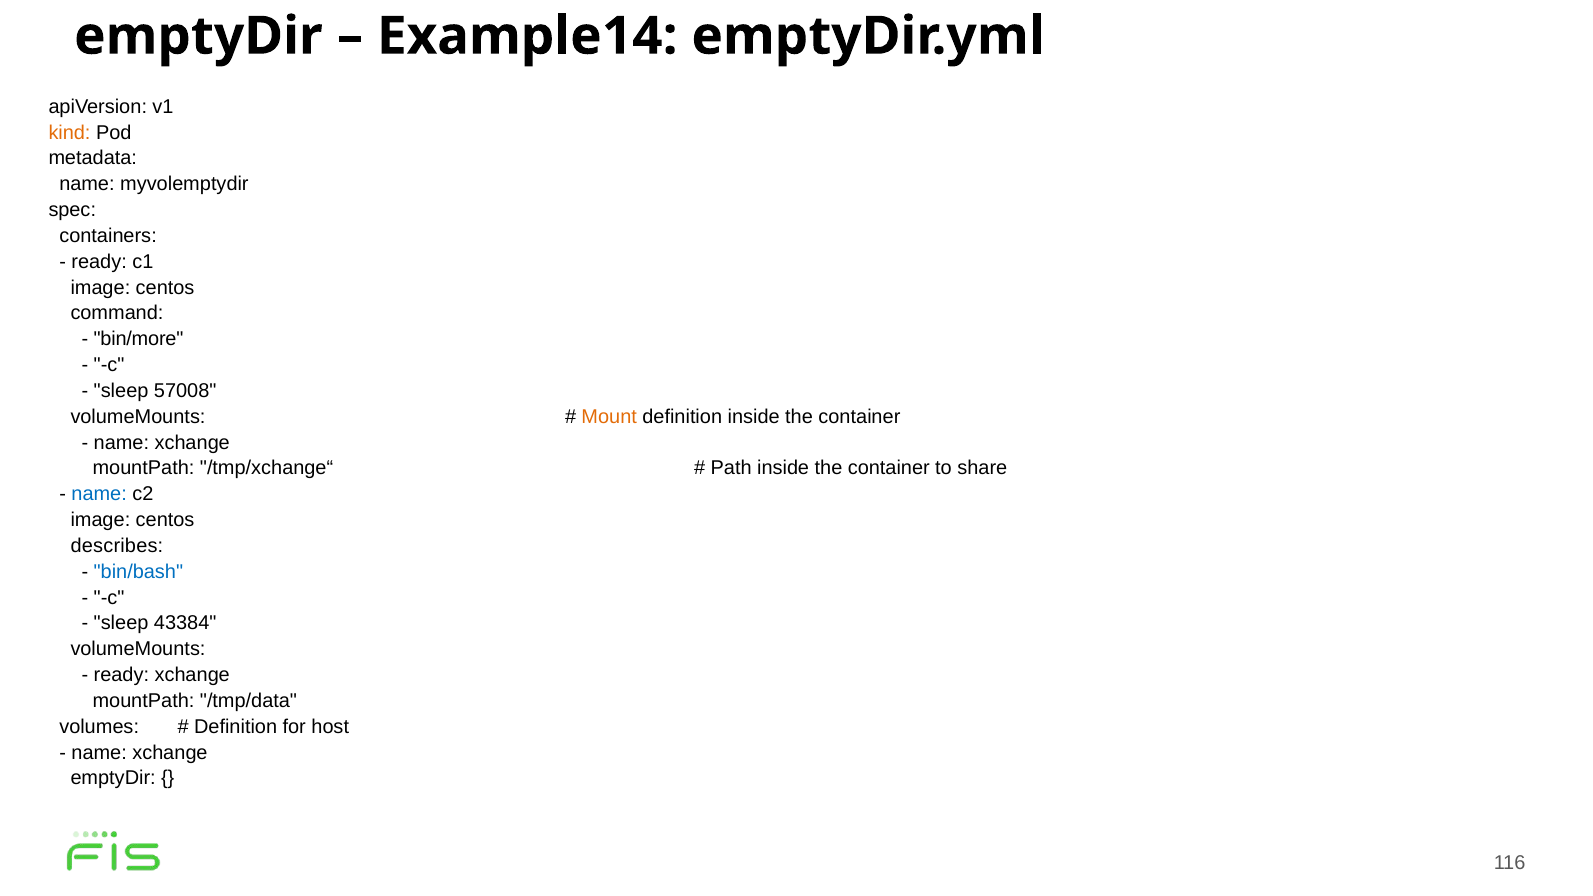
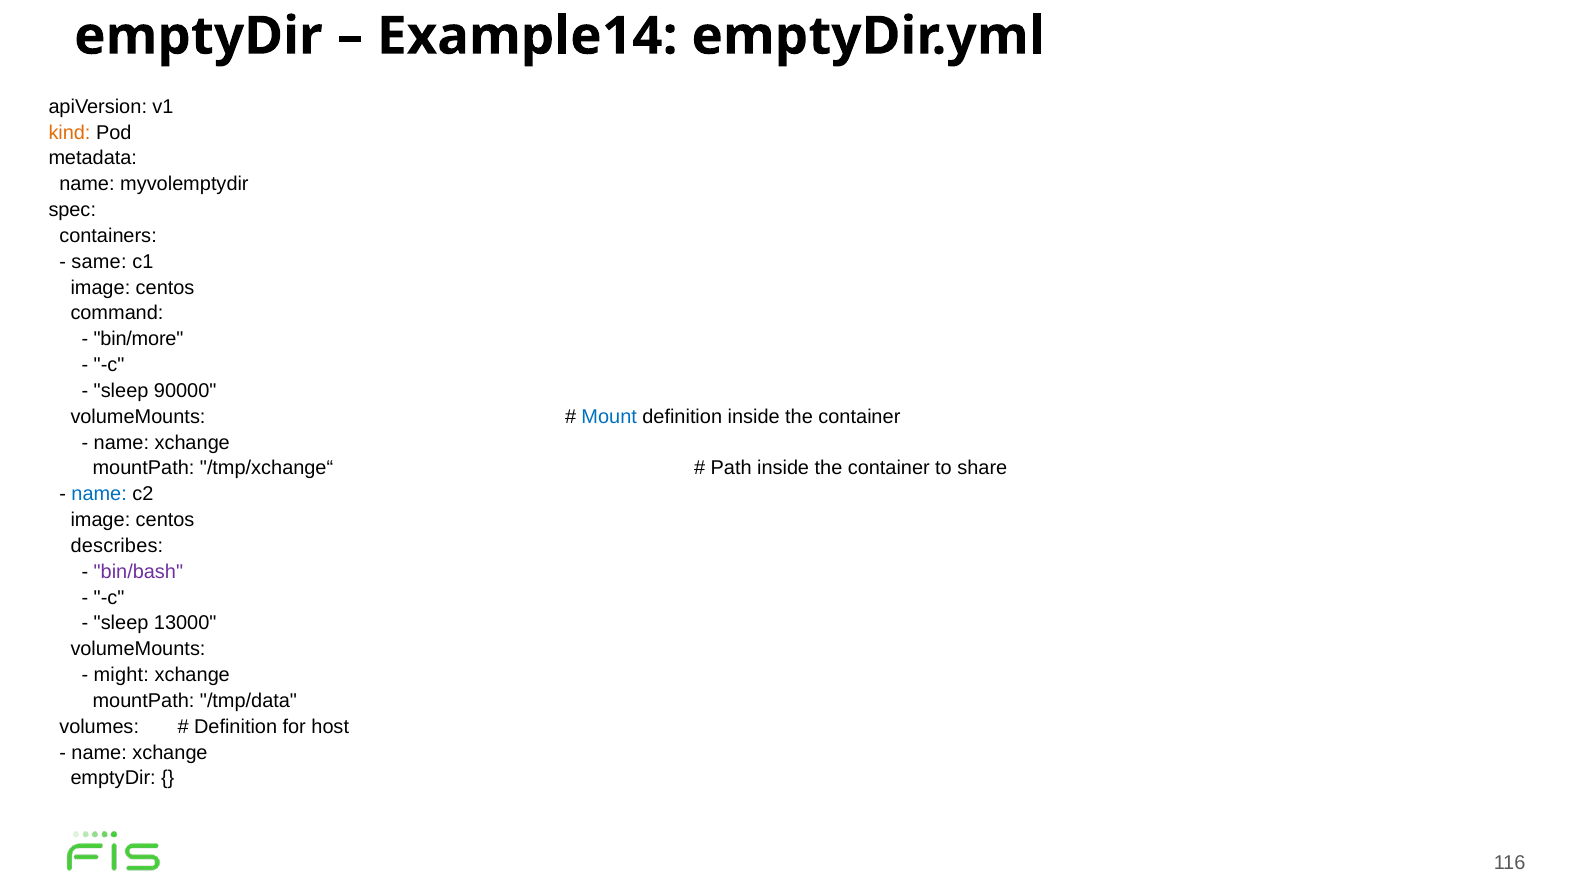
ready: ready -> same (99, 262)
57008: 57008 -> 90000 (185, 391)
Mount colour: orange -> blue (609, 417)
bin/bash colour: blue -> purple (138, 572)
43384: 43384 -> 13000 (185, 623)
ready: ready -> might (121, 675)
